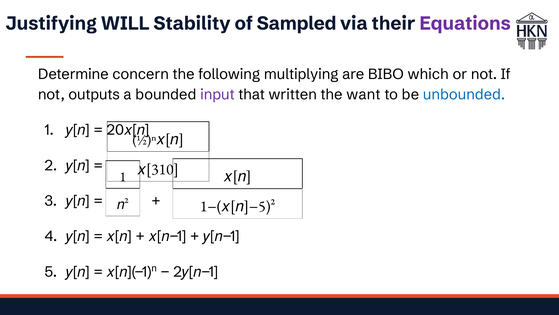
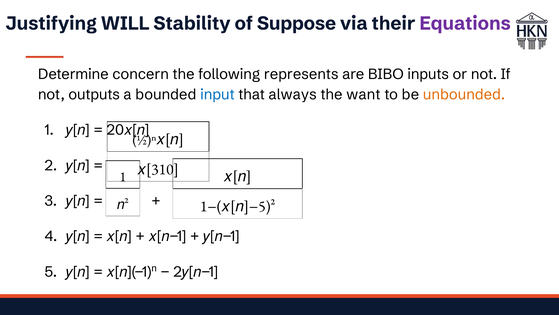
Sampled: Sampled -> Suppose (297, 23)
multiplying: multiplying -> represents (301, 74)
which: which -> inputs (428, 74)
input colour: purple -> blue (217, 94)
written: written -> always (293, 94)
unbounded colour: blue -> orange (464, 94)
